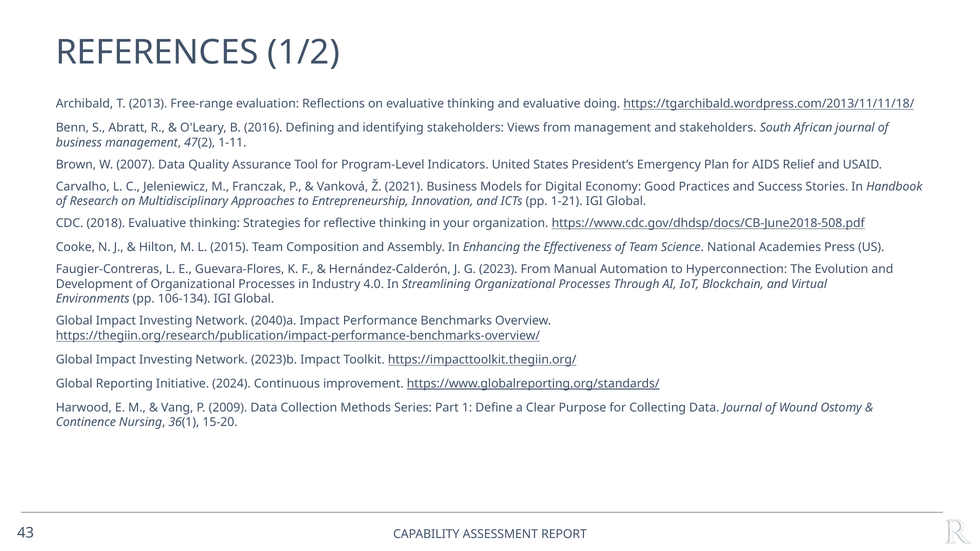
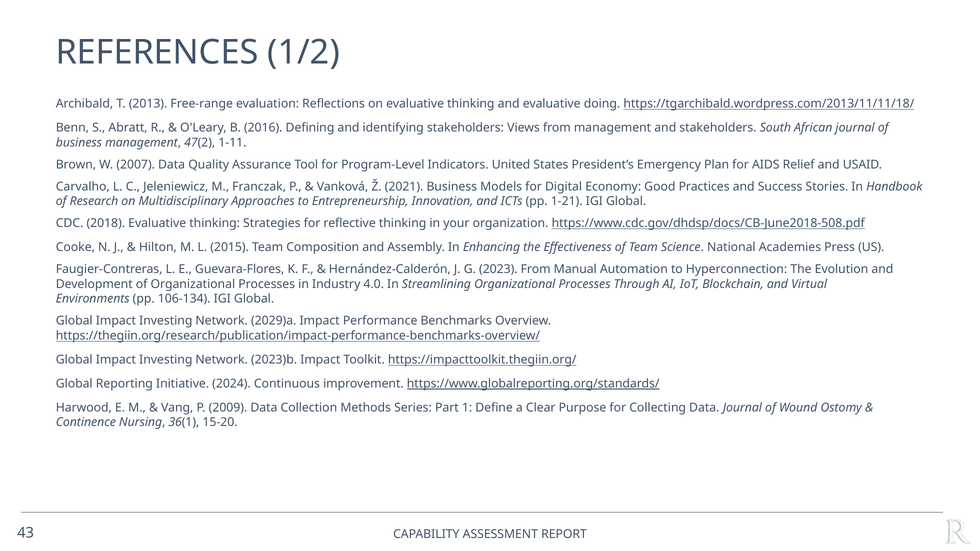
2040)a: 2040)a -> 2029)a (274, 321)
